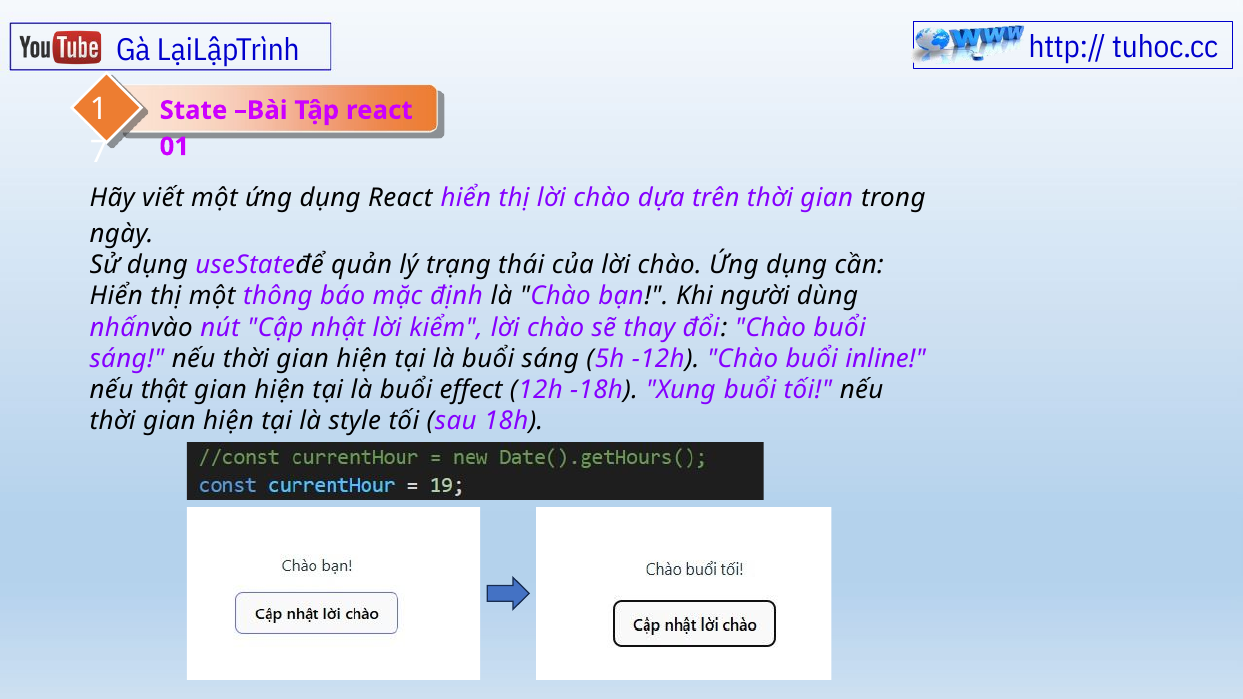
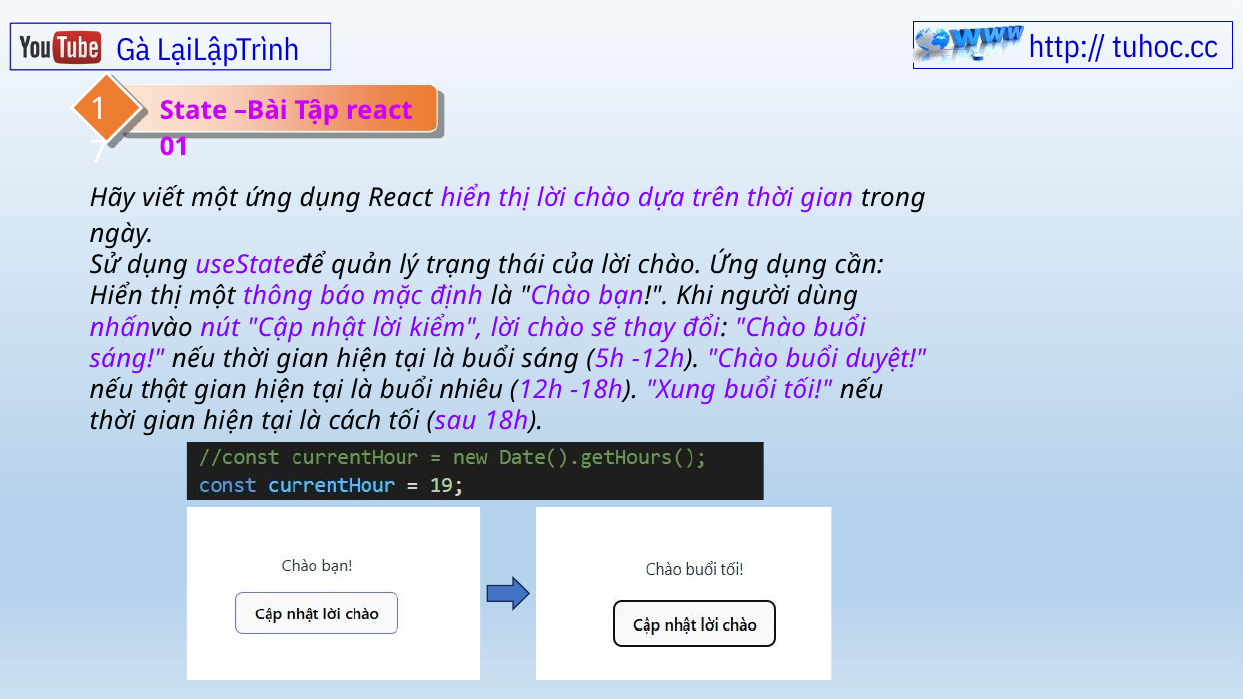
inline: inline -> duyệt (886, 359)
effect: effect -> nhiêu (471, 390)
style: style -> cách (355, 421)
